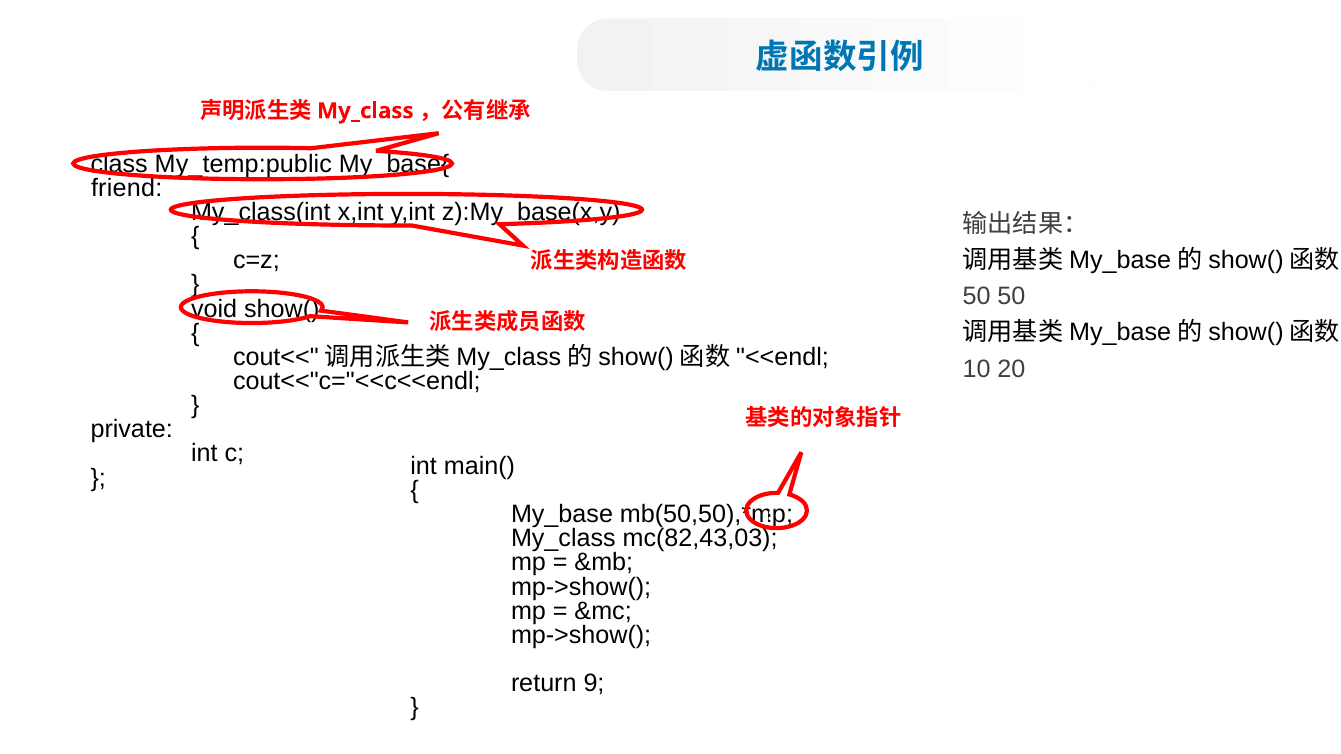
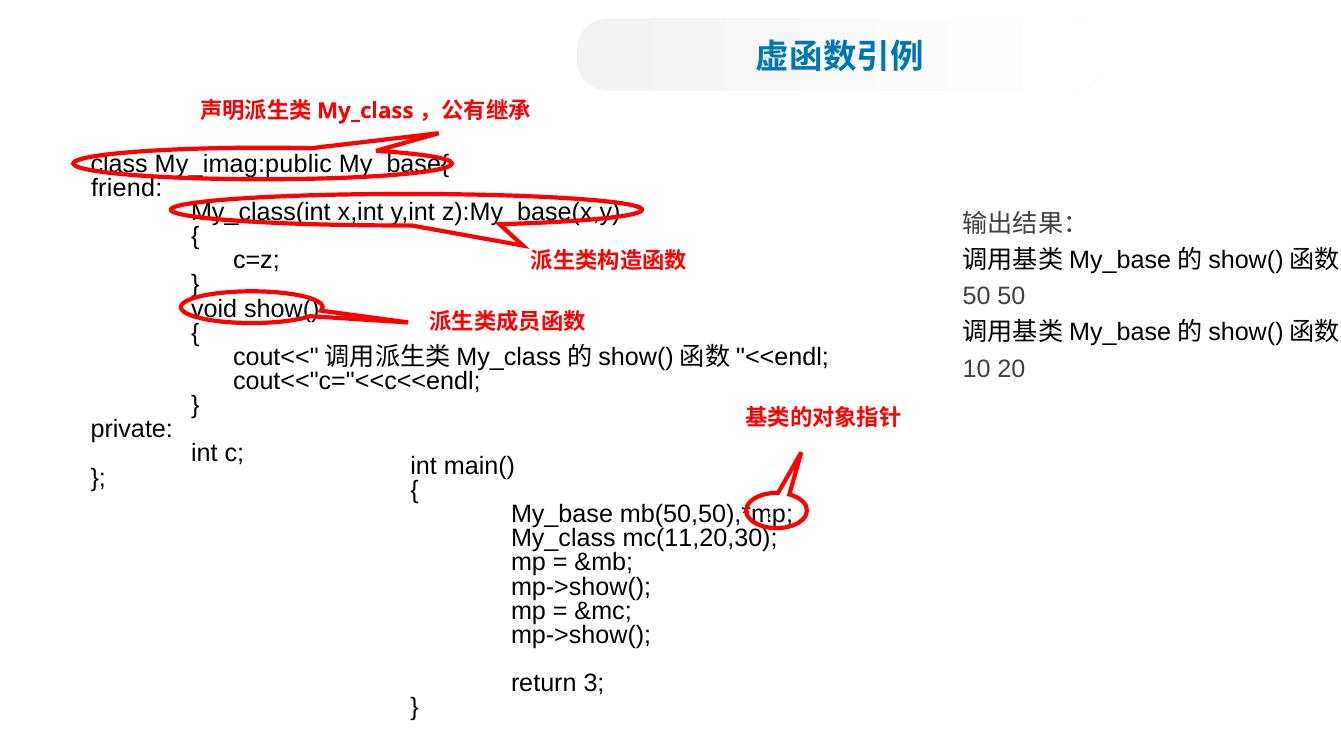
My_temp:public: My_temp:public -> My_imag:public (243, 164)
mc(82,43,03: mc(82,43,03 -> mc(11,20,30 (700, 539)
9: 9 -> 3 (594, 684)
